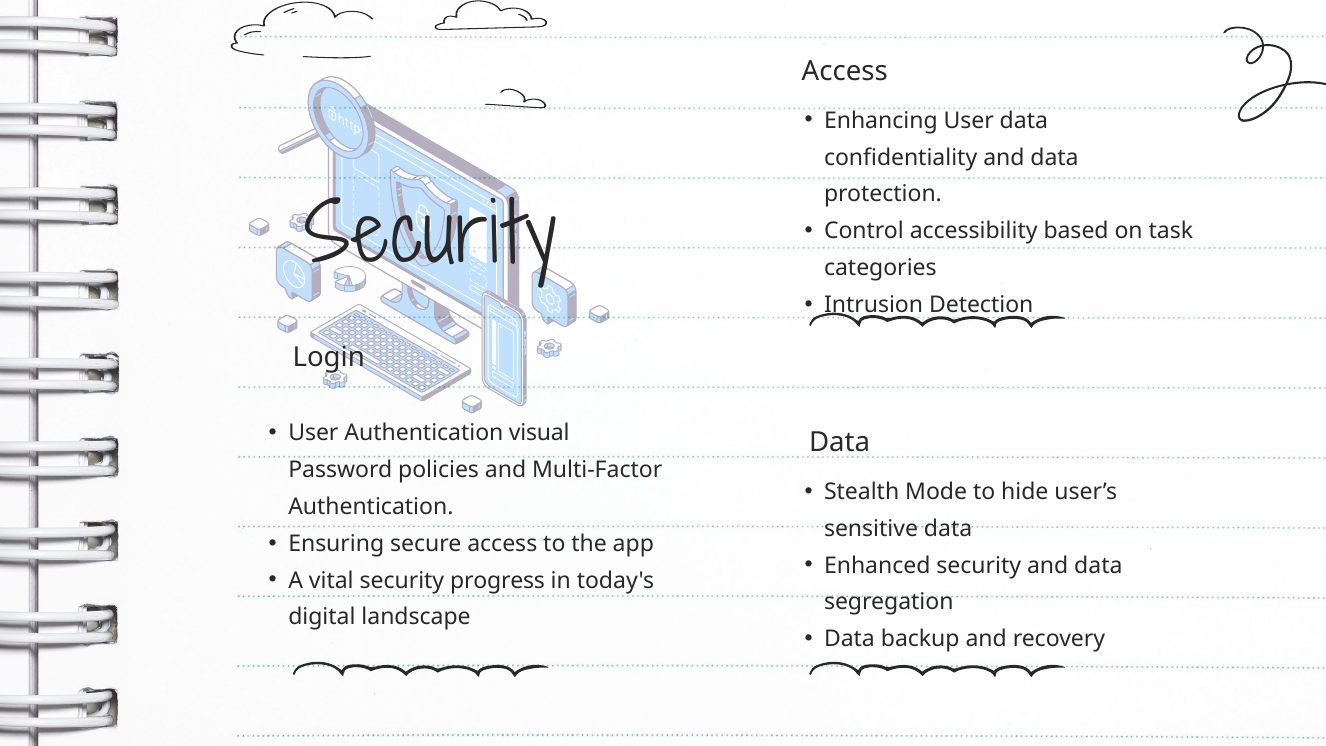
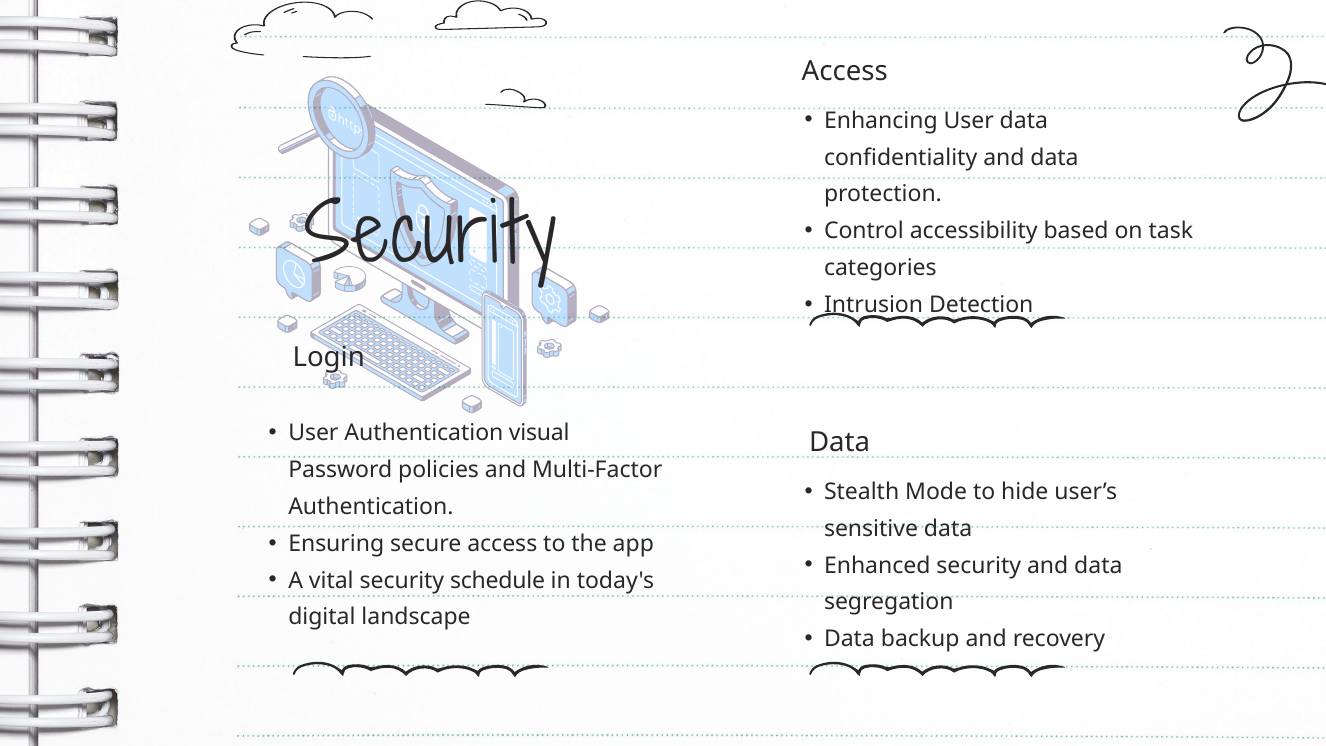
progress: progress -> schedule (498, 580)
